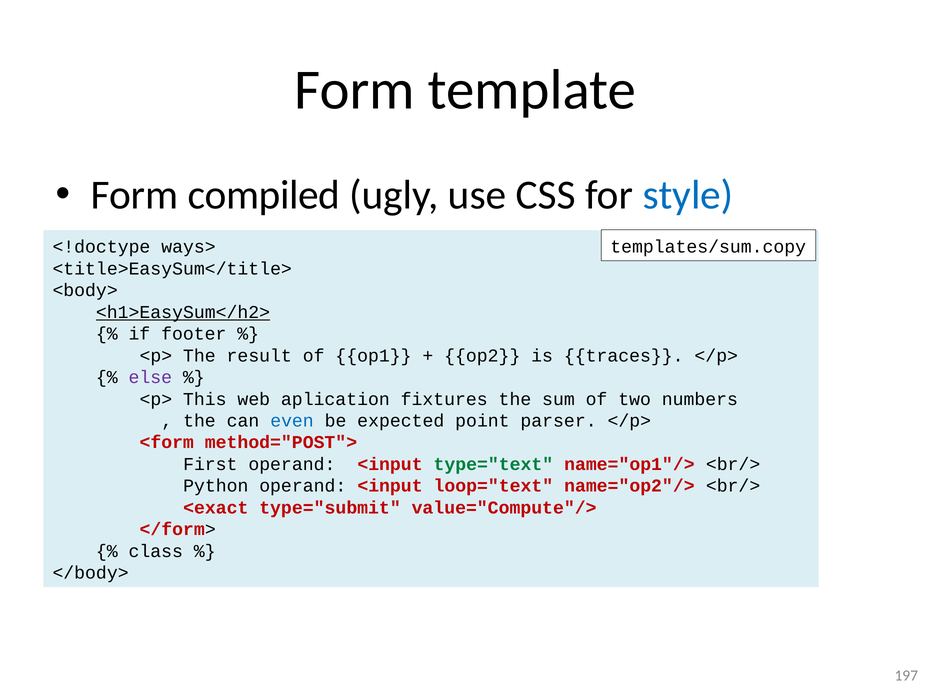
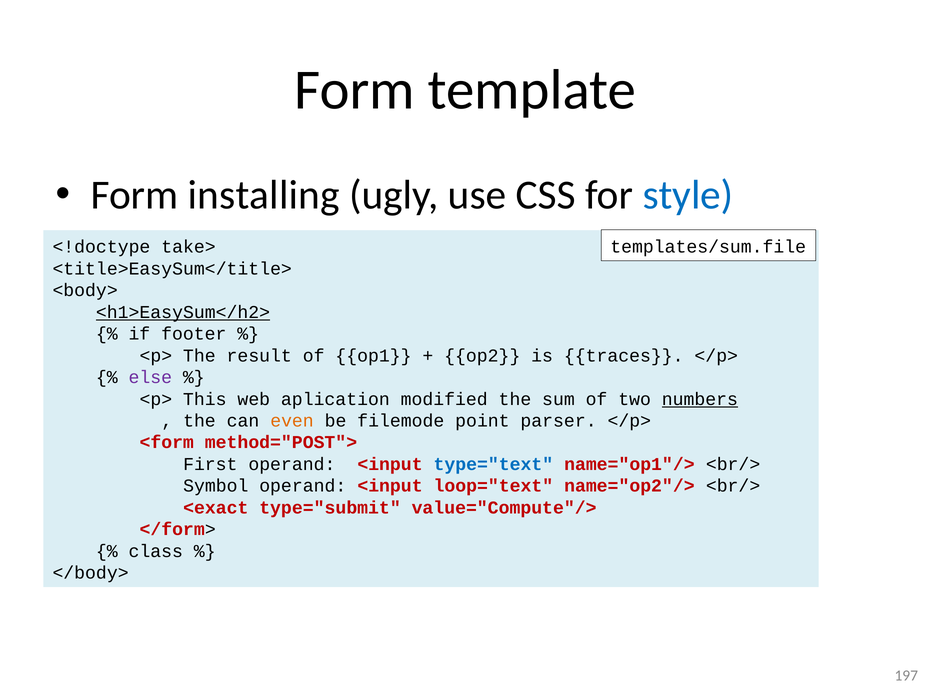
compiled: compiled -> installing (264, 195)
templates/sum.copy: templates/sum.copy -> templates/sum.file (708, 247)
ways>: ways> -> take> (188, 247)
fixtures: fixtures -> modified (444, 399)
numbers underline: none -> present (700, 399)
even colour: blue -> orange (292, 421)
expected: expected -> filemode (401, 421)
type="text colour: green -> blue (493, 464)
Python: Python -> Symbol (216, 486)
